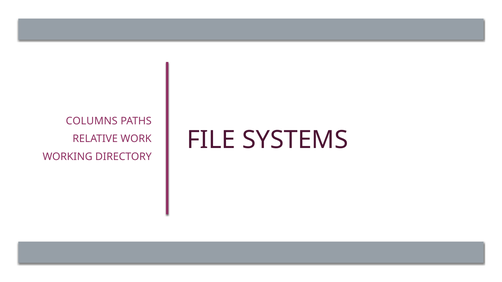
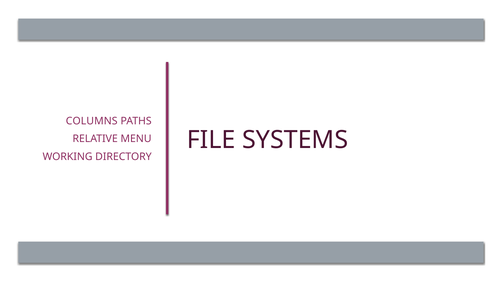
WORK: WORK -> MENU (136, 139)
